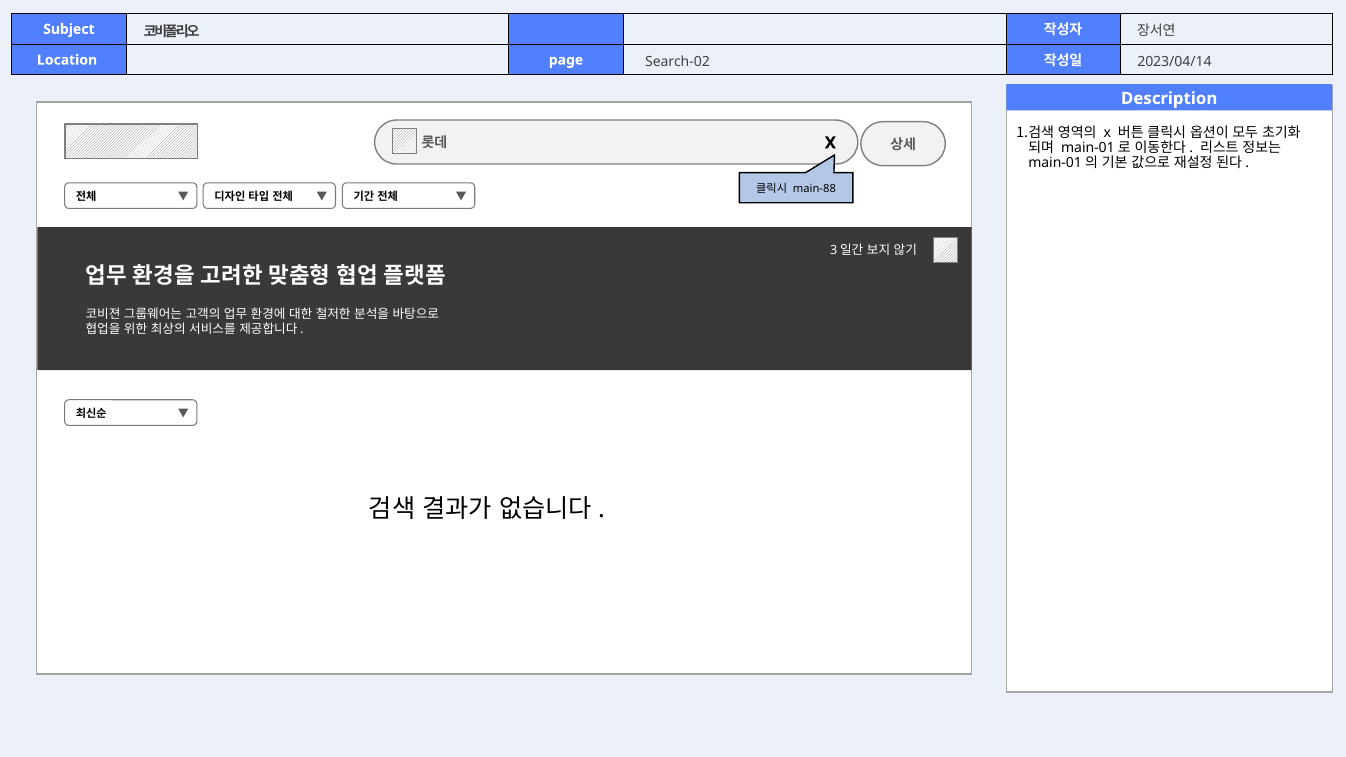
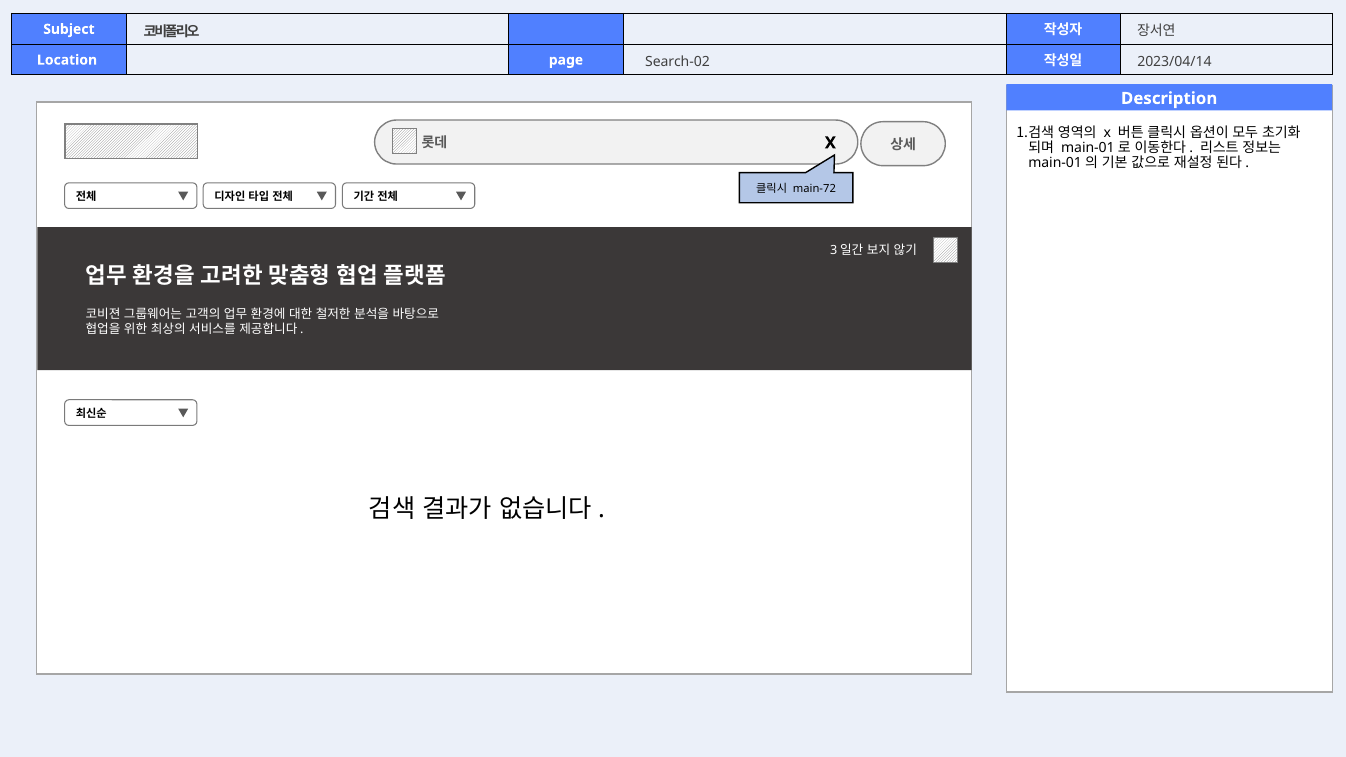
main-88: main-88 -> main-72 (814, 189)
